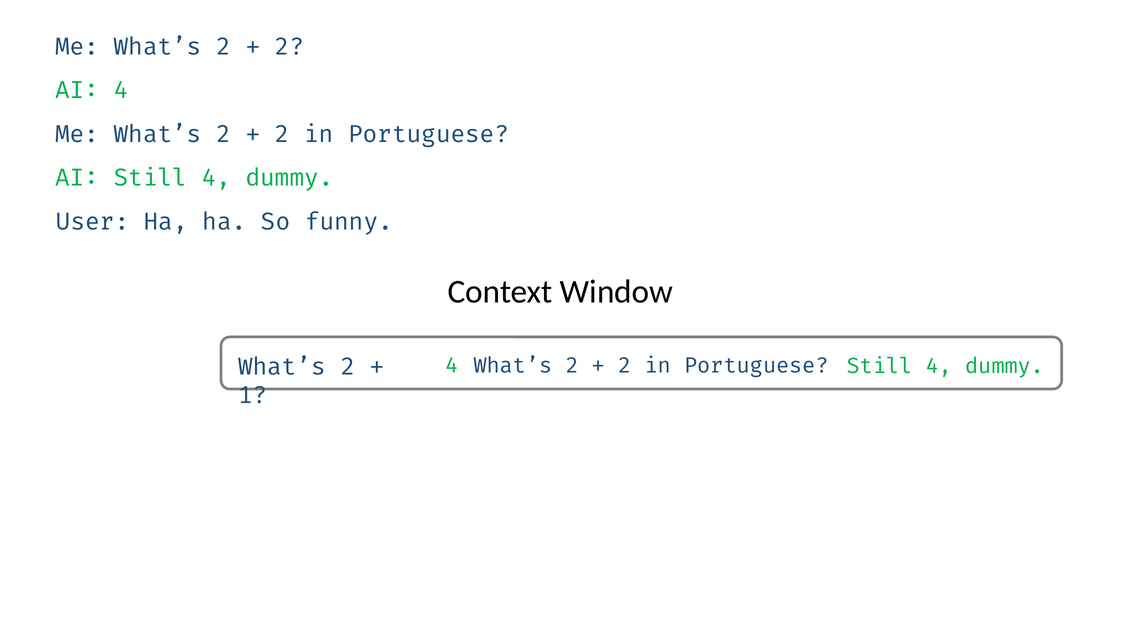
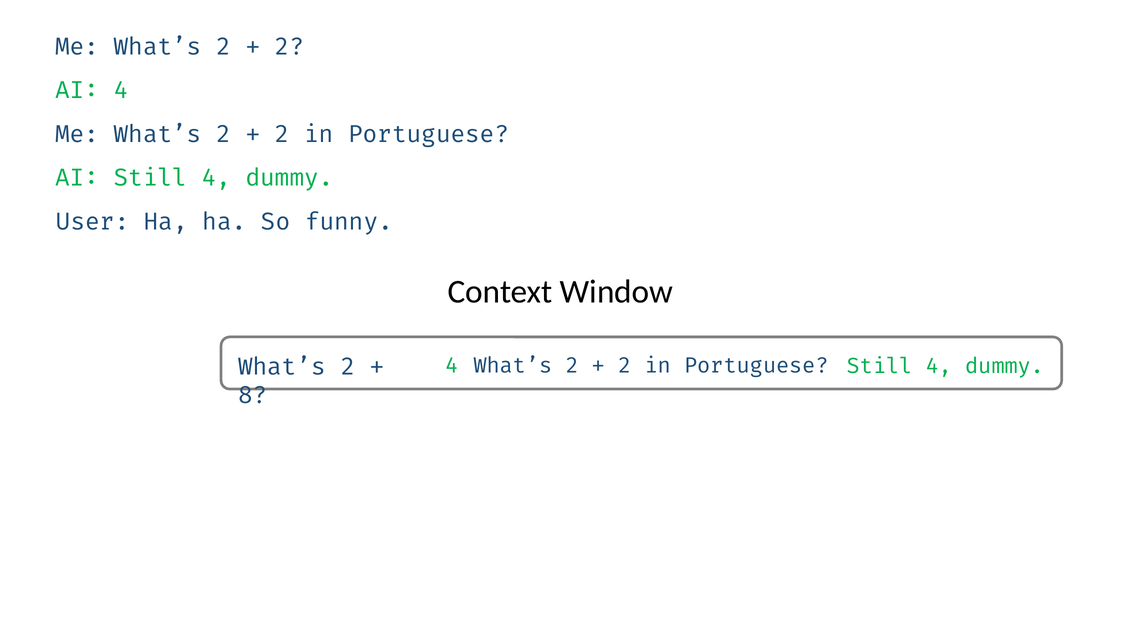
1: 1 -> 8 (253, 395)
